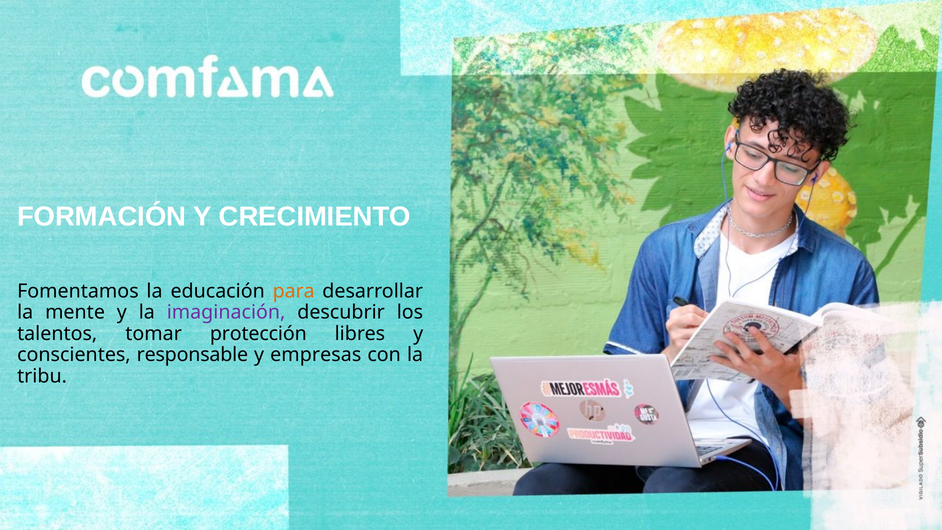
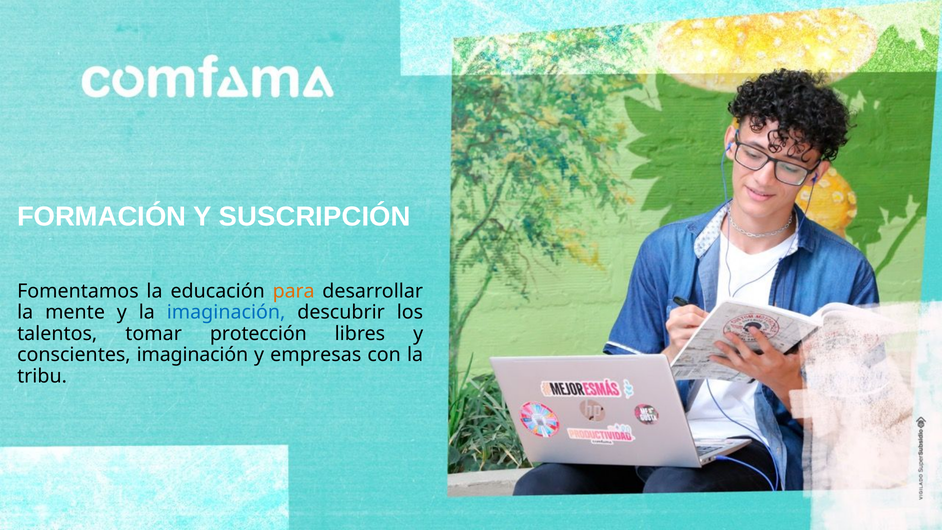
CRECIMIENTO: CRECIMIENTO -> SUSCRIPCIÓN (315, 216)
imaginación colour: purple -> blue (226, 312)
conscientes responsable: responsable -> imaginación (192, 355)
